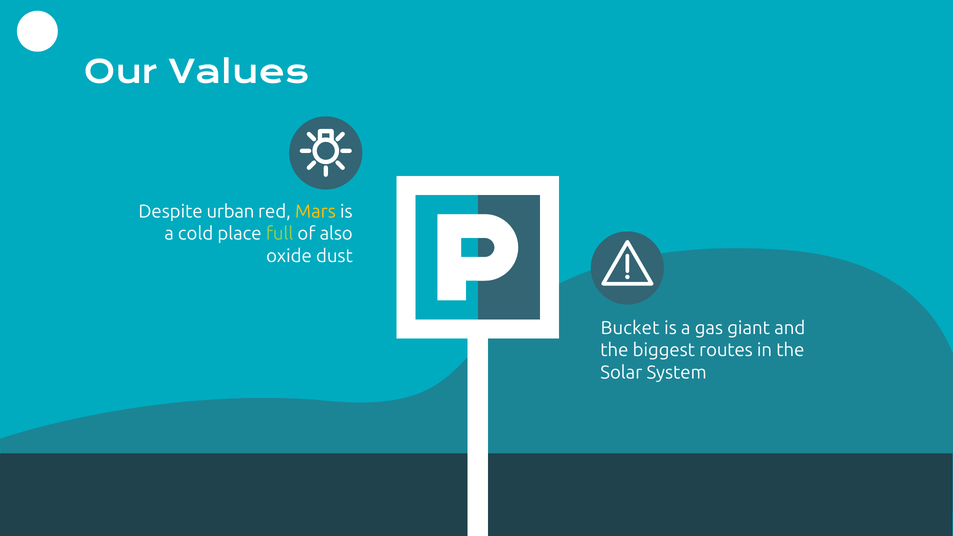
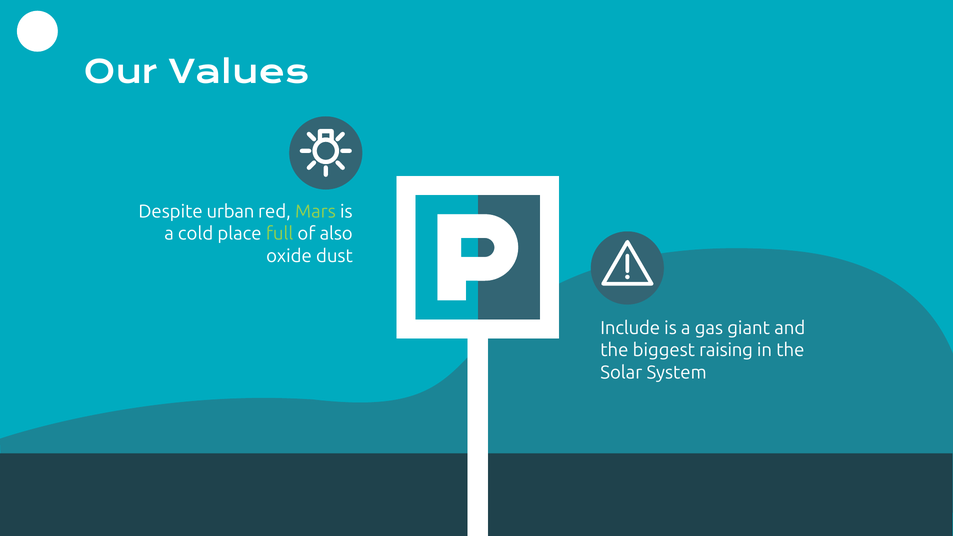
Mars colour: yellow -> light green (315, 212)
Bucket: Bucket -> Include (630, 328)
routes: routes -> raising (726, 350)
